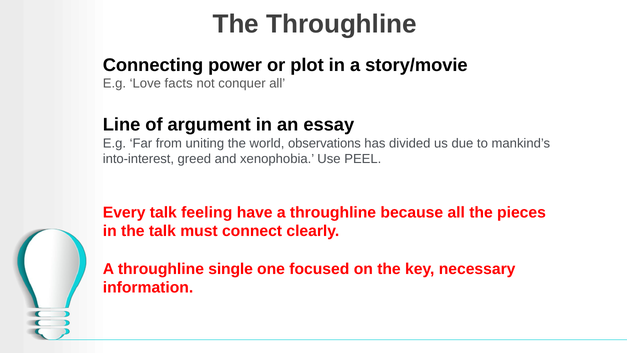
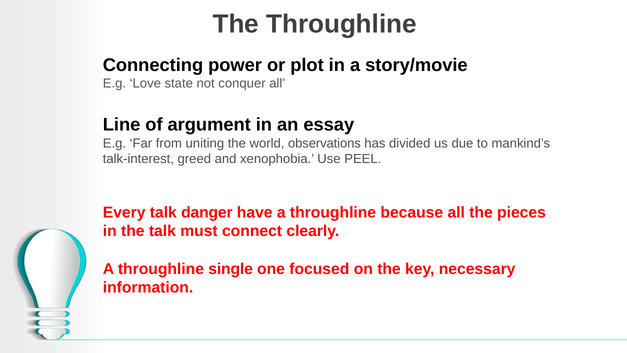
facts: facts -> state (179, 83)
into-interest: into-interest -> talk-interest (138, 159)
feeling: feeling -> danger (207, 212)
